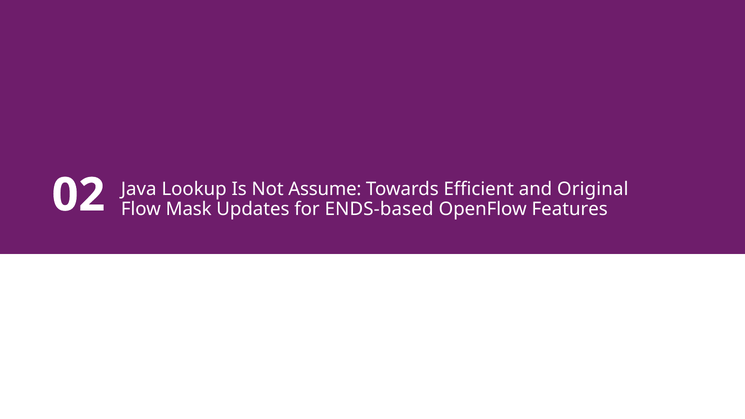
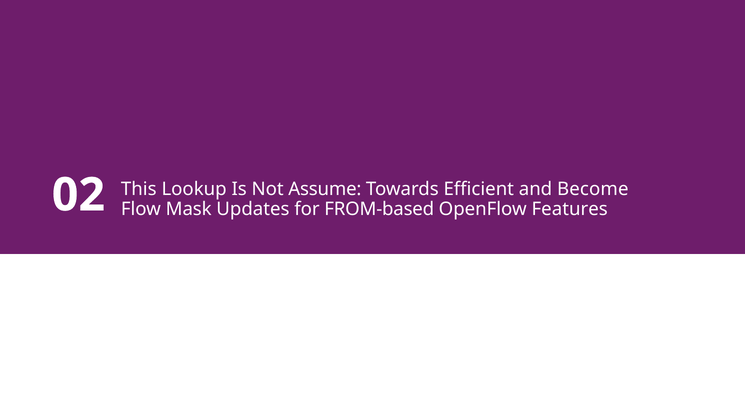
Java: Java -> This (139, 189)
Original: Original -> Become (593, 189)
ENDS-based: ENDS-based -> FROM-based (379, 209)
